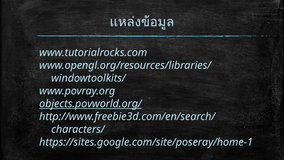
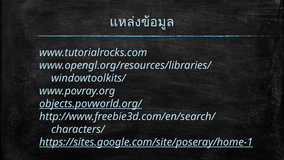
https://sites.google.com/site/poseray/home-1 underline: none -> present (146, 142)
